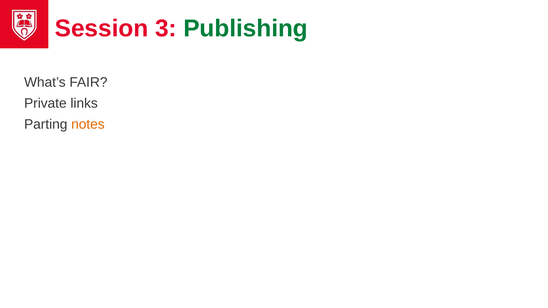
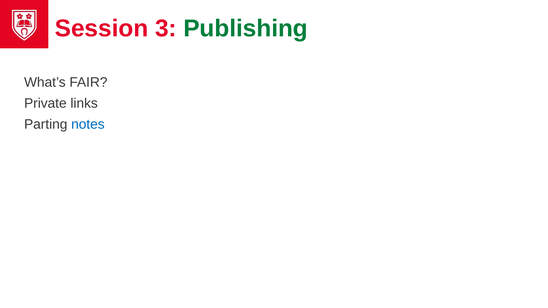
notes colour: orange -> blue (88, 124)
